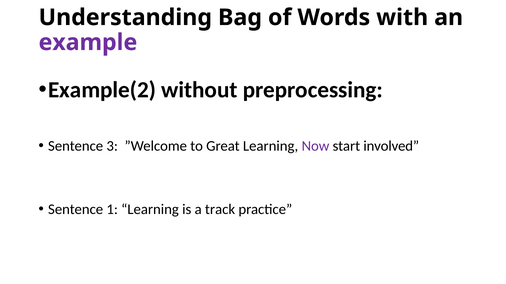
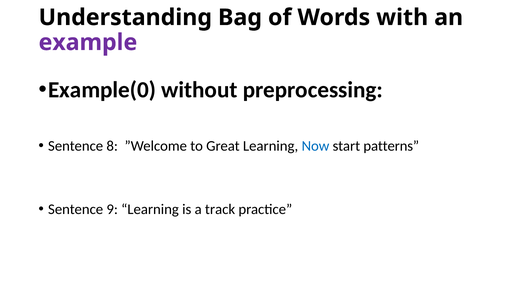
Example(2: Example(2 -> Example(0 (102, 90)
3: 3 -> 8 (112, 146)
Now colour: purple -> blue (315, 146)
involved: involved -> patterns (391, 146)
1: 1 -> 9 (112, 210)
